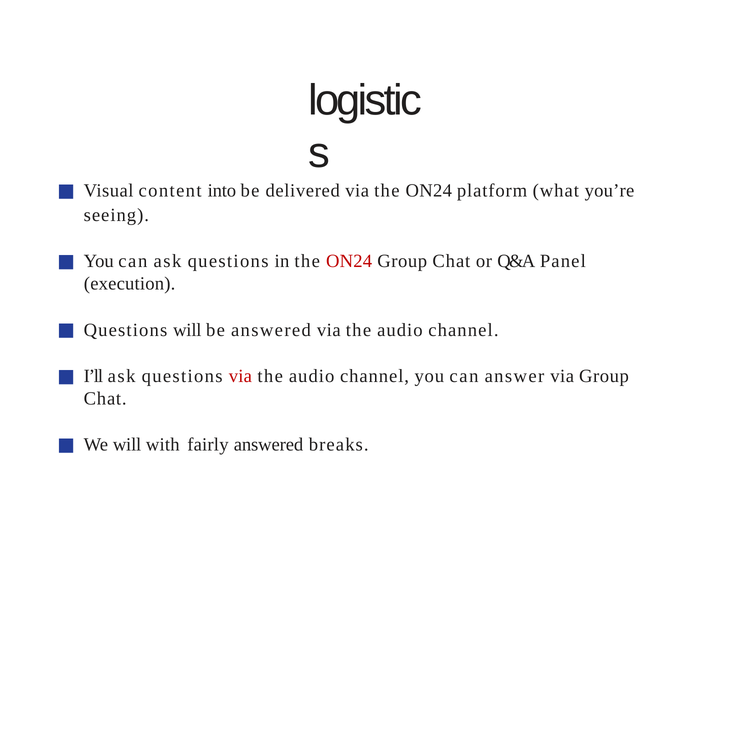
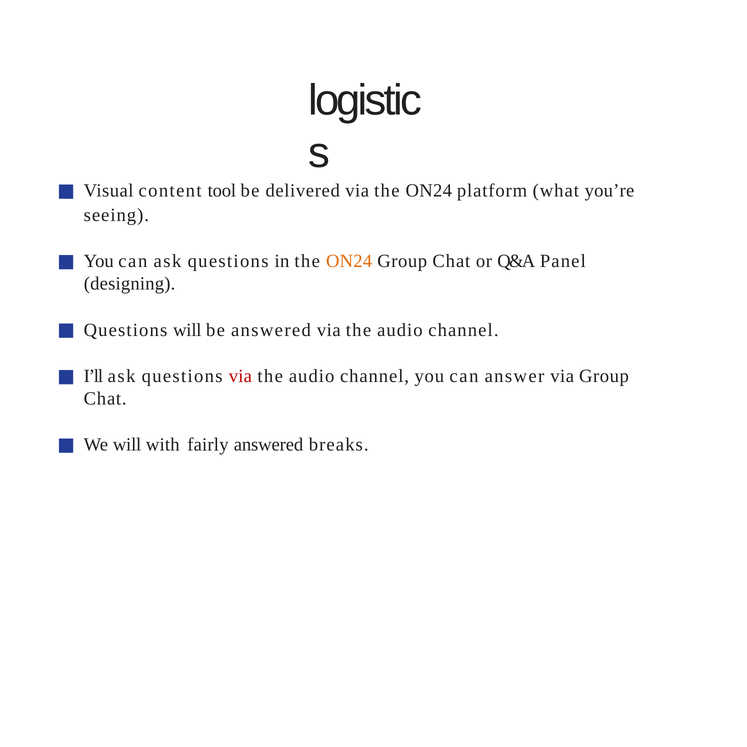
into: into -> tool (222, 191)
ON24 colour: red -> orange (349, 261)
execution: execution -> designing (130, 284)
